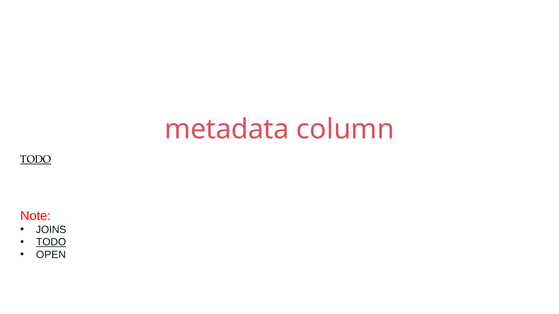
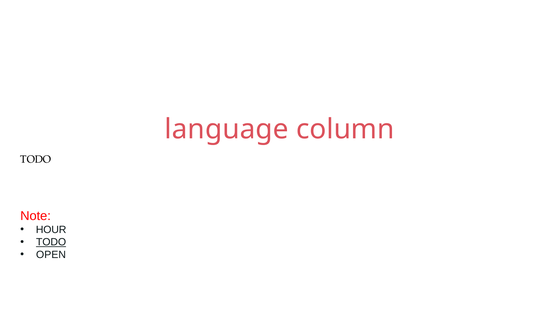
metadata: metadata -> language (227, 129)
TODO underline: present -> none (36, 160)
JOINS: JOINS -> HOUR (51, 230)
